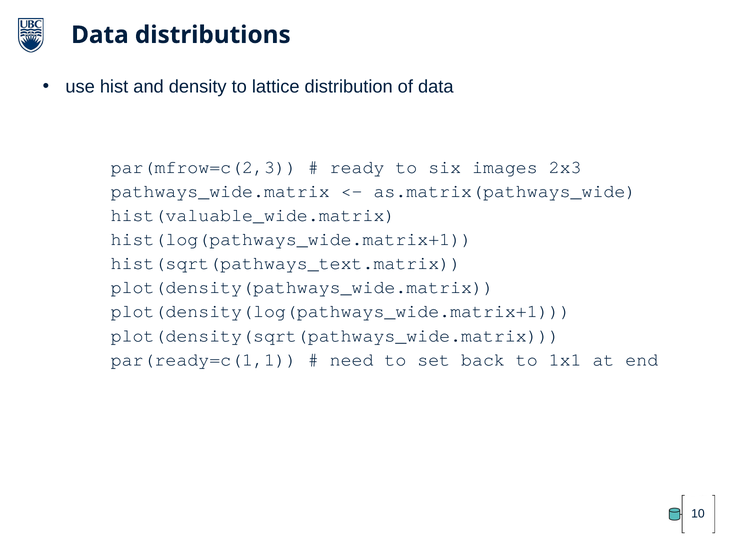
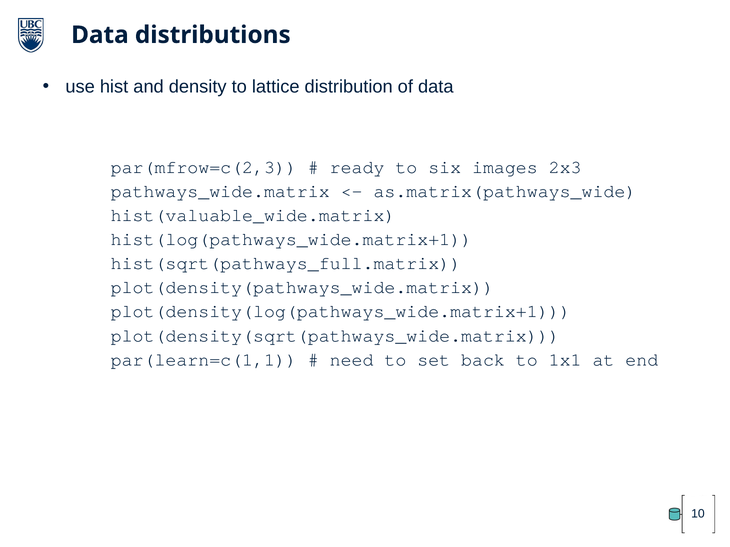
hist(sqrt(pathways_text.matrix: hist(sqrt(pathways_text.matrix -> hist(sqrt(pathways_full.matrix (286, 264)
par(ready=c(1,1: par(ready=c(1,1 -> par(learn=c(1,1 (204, 360)
